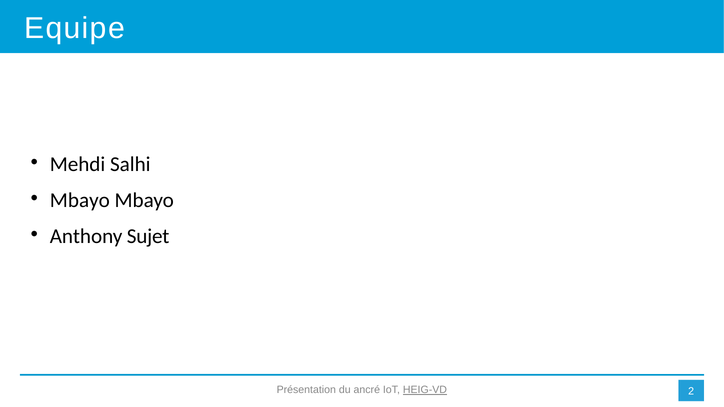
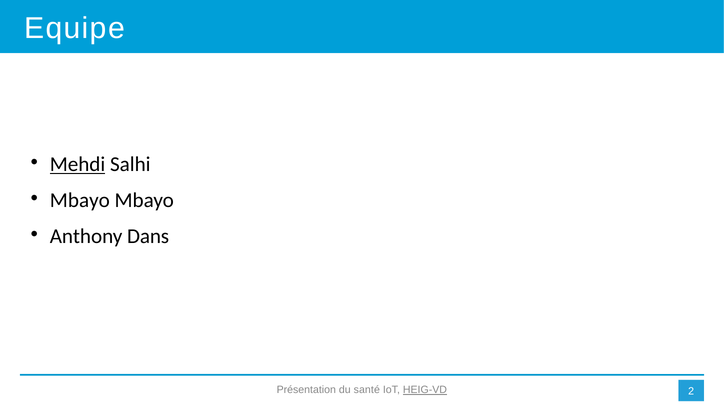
Mehdi underline: none -> present (78, 164)
Sujet: Sujet -> Dans (148, 236)
ancré: ancré -> santé (367, 390)
